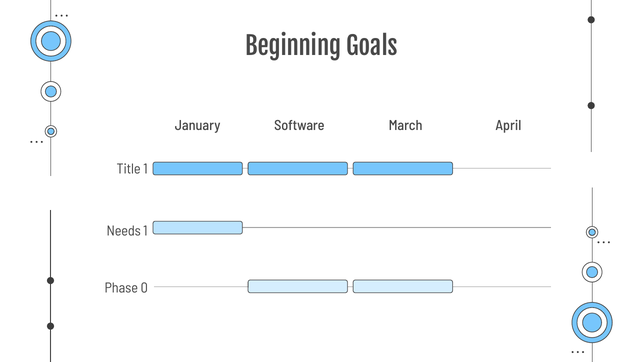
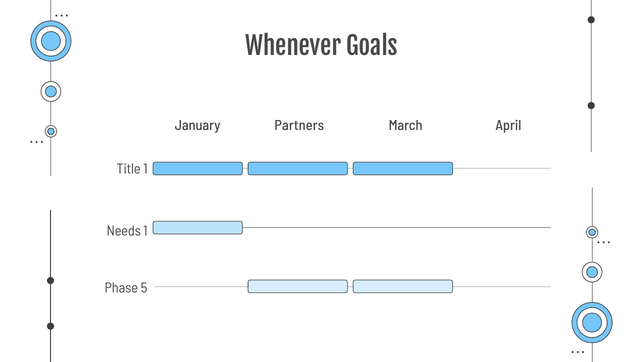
Beginning: Beginning -> Whenever (293, 47)
Software: Software -> Partners (299, 125)
0: 0 -> 5 (144, 288)
